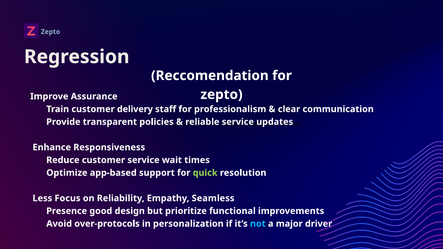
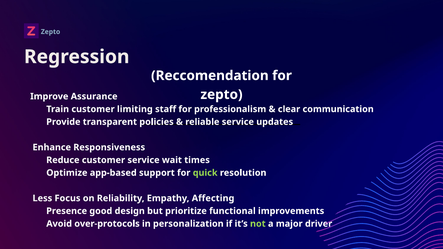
delivery: delivery -> limiting (135, 109)
Seamless: Seamless -> Affecting (213, 198)
not colour: light blue -> light green (258, 224)
